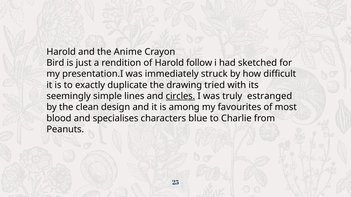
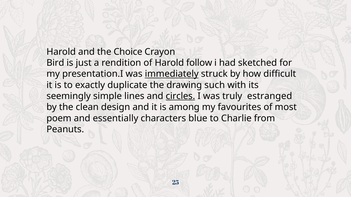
Anime: Anime -> Choice (128, 52)
immediately underline: none -> present (172, 74)
tried: tried -> such (215, 85)
blood: blood -> poem (59, 119)
specialises: specialises -> essentially (116, 119)
